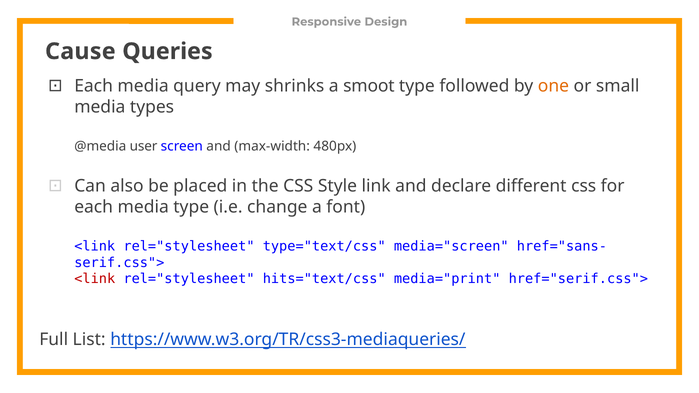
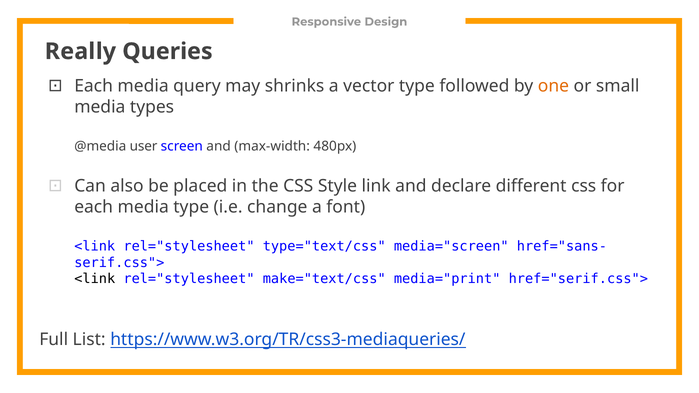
Cause: Cause -> Really (80, 51)
smoot: smoot -> vector (369, 86)
<link colour: red -> black (95, 279)
hits="text/css: hits="text/css -> make="text/css (324, 279)
